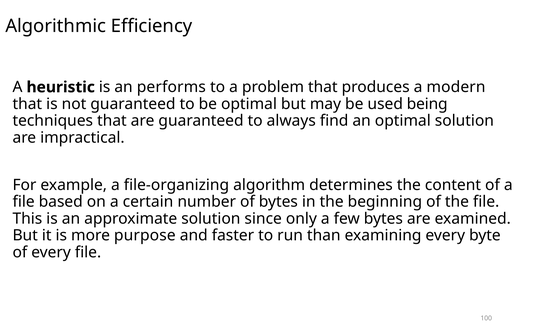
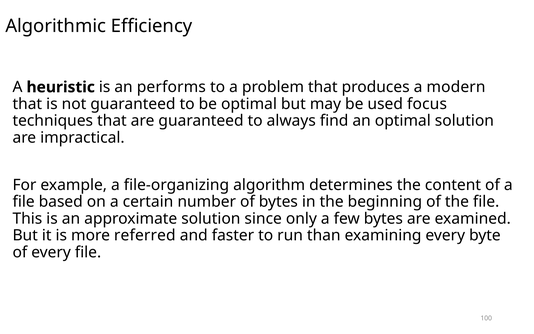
being: being -> focus (427, 104)
purpose: purpose -> referred (145, 235)
